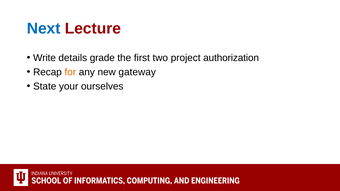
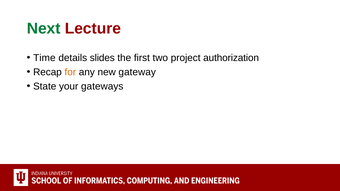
Next colour: blue -> green (44, 29)
Write: Write -> Time (44, 58)
grade: grade -> slides (102, 58)
ourselves: ourselves -> gateways (102, 86)
